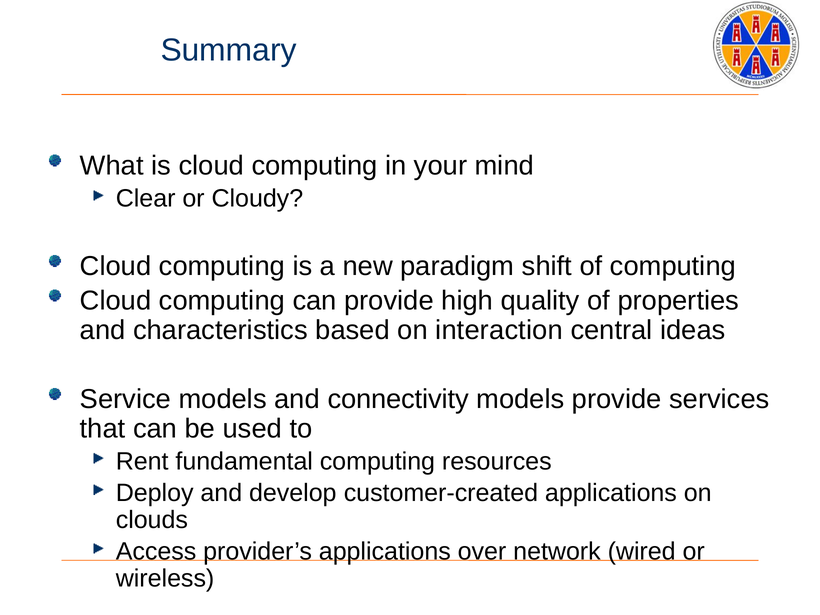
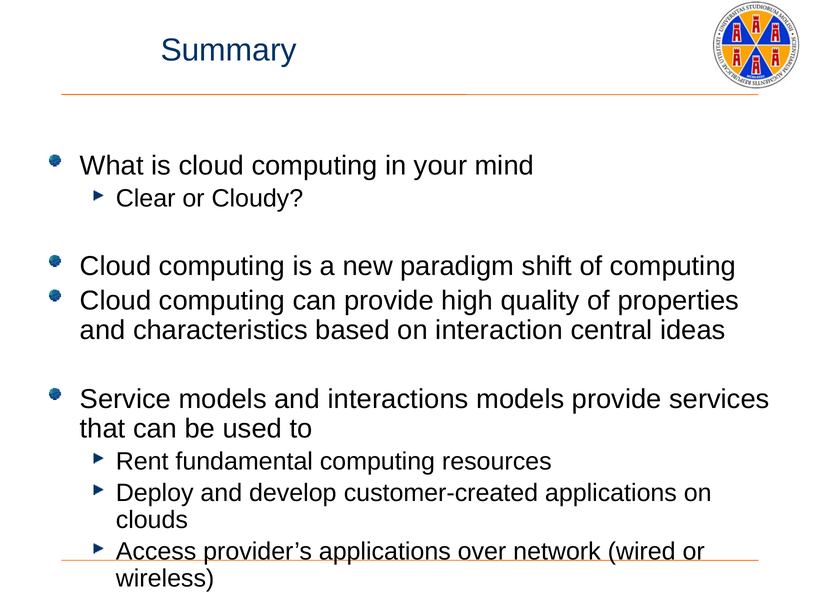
connectivity: connectivity -> interactions (398, 399)
